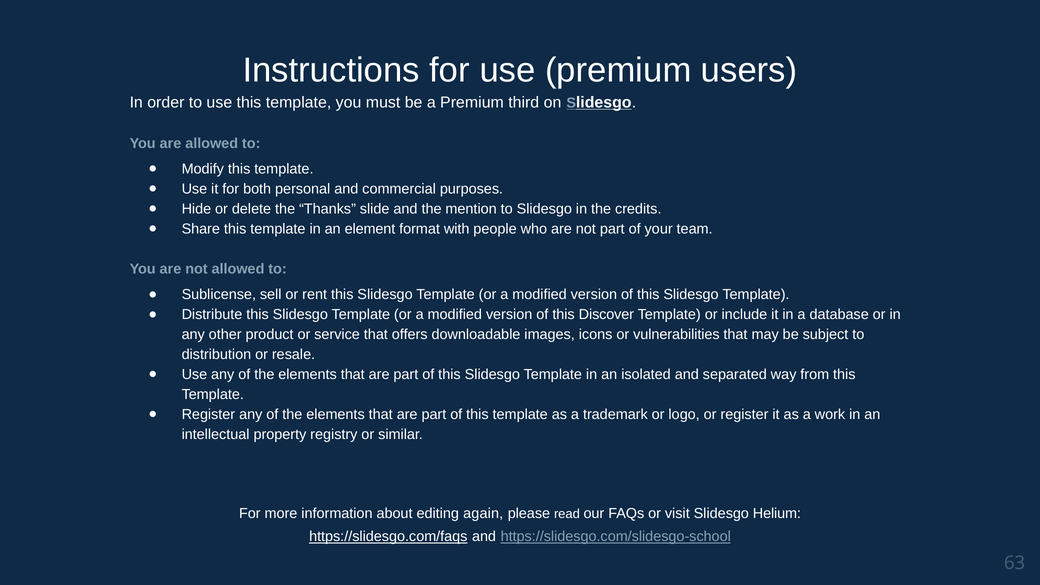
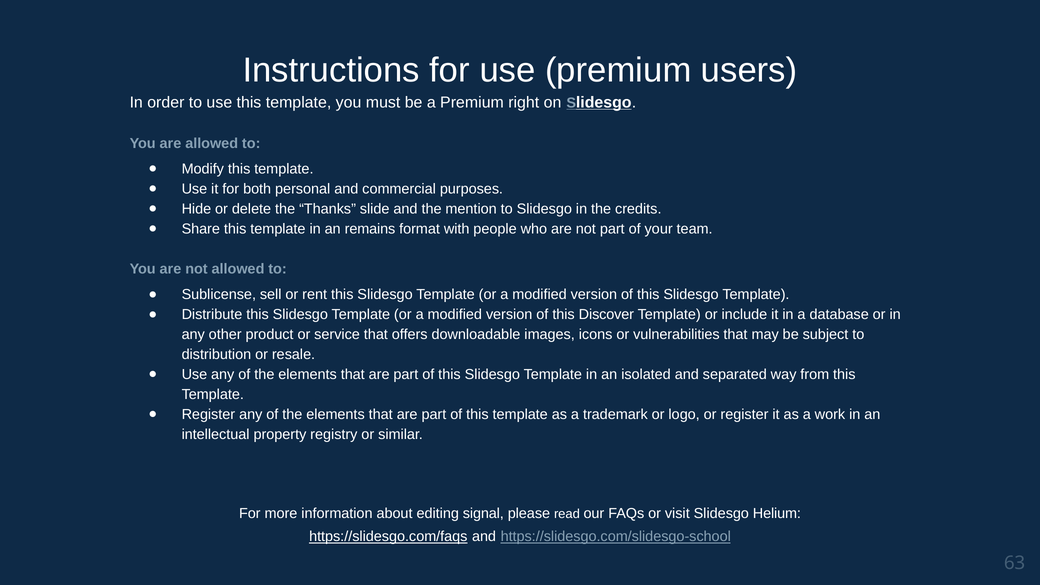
third: third -> right (524, 102)
element: element -> remains (370, 229)
again: again -> signal (483, 513)
